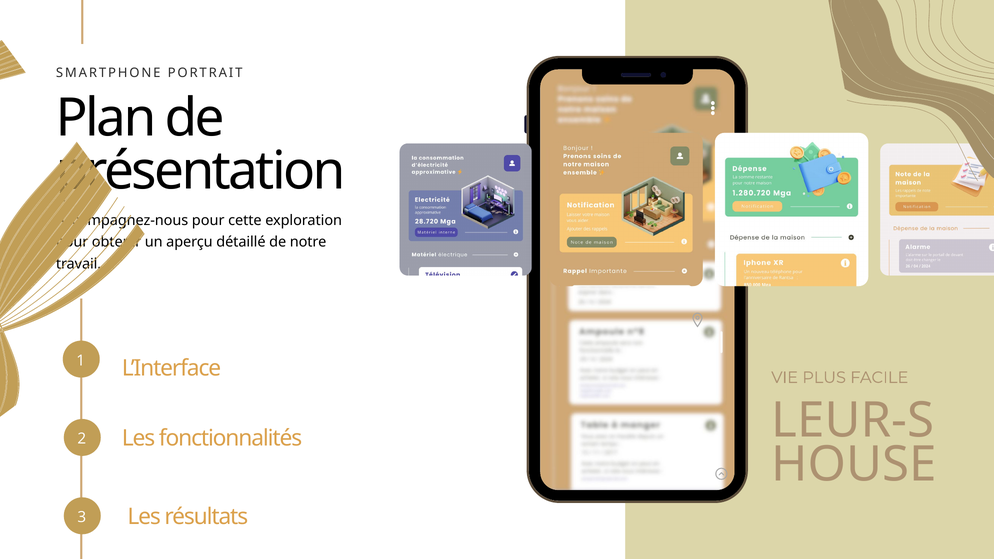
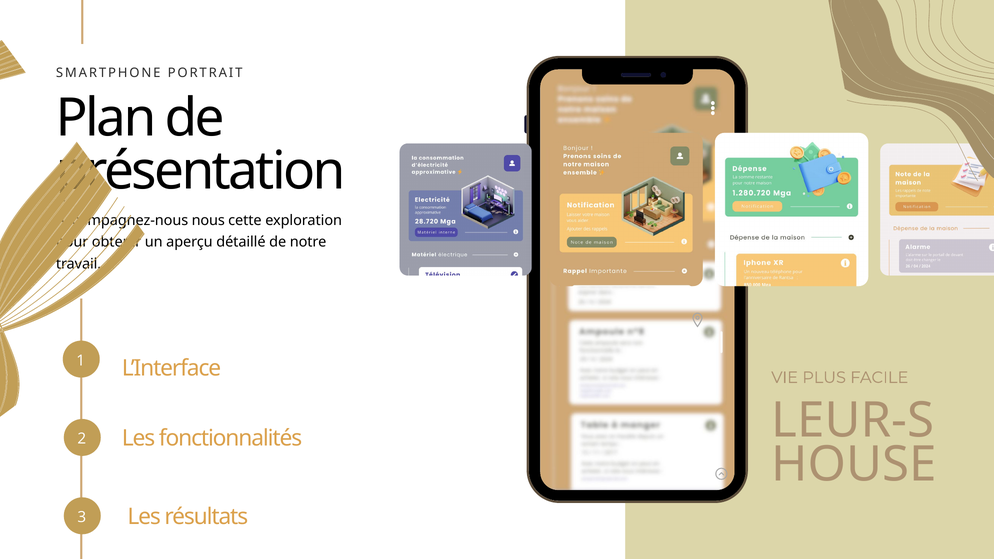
pour: pour -> nous (208, 220)
